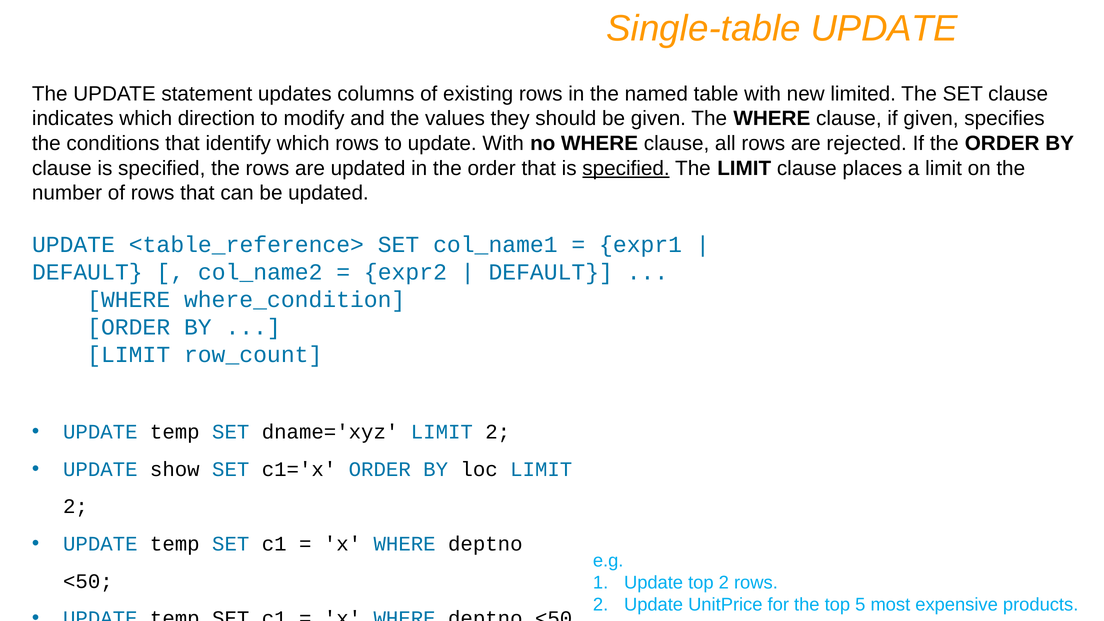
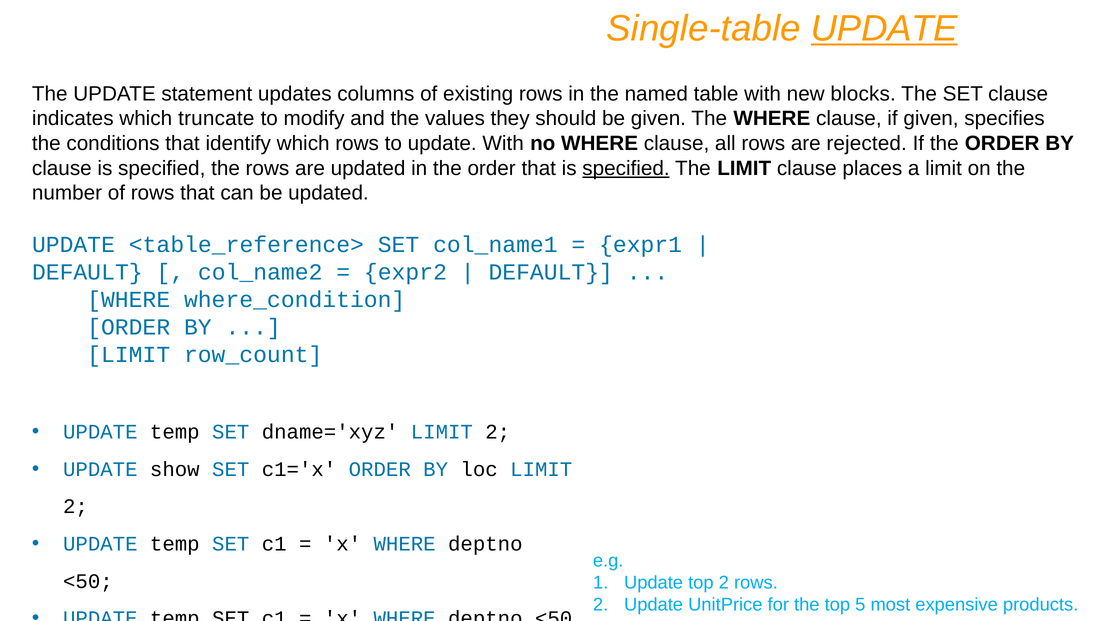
UPDATE underline: none -> present (884, 29)
limited: limited -> blocks (863, 94)
direction: direction -> truncate (216, 119)
